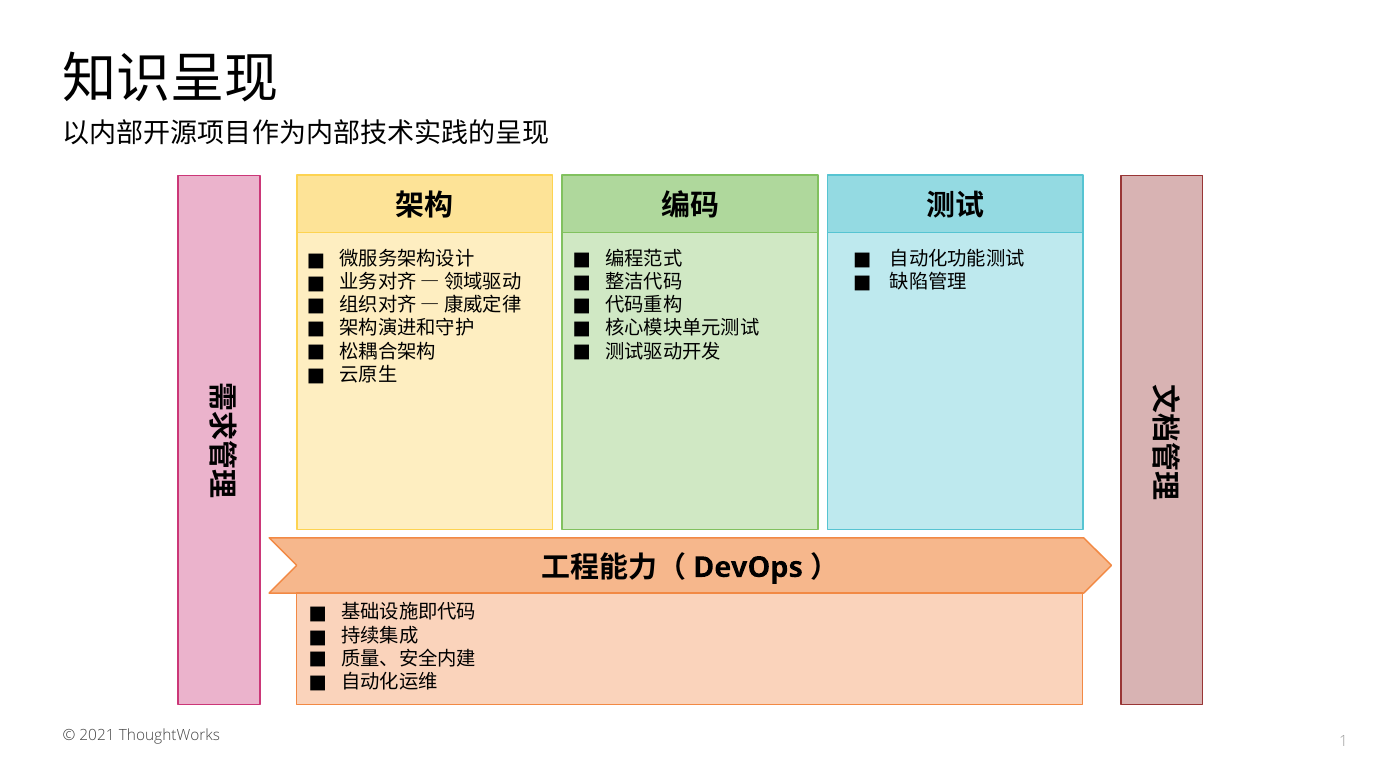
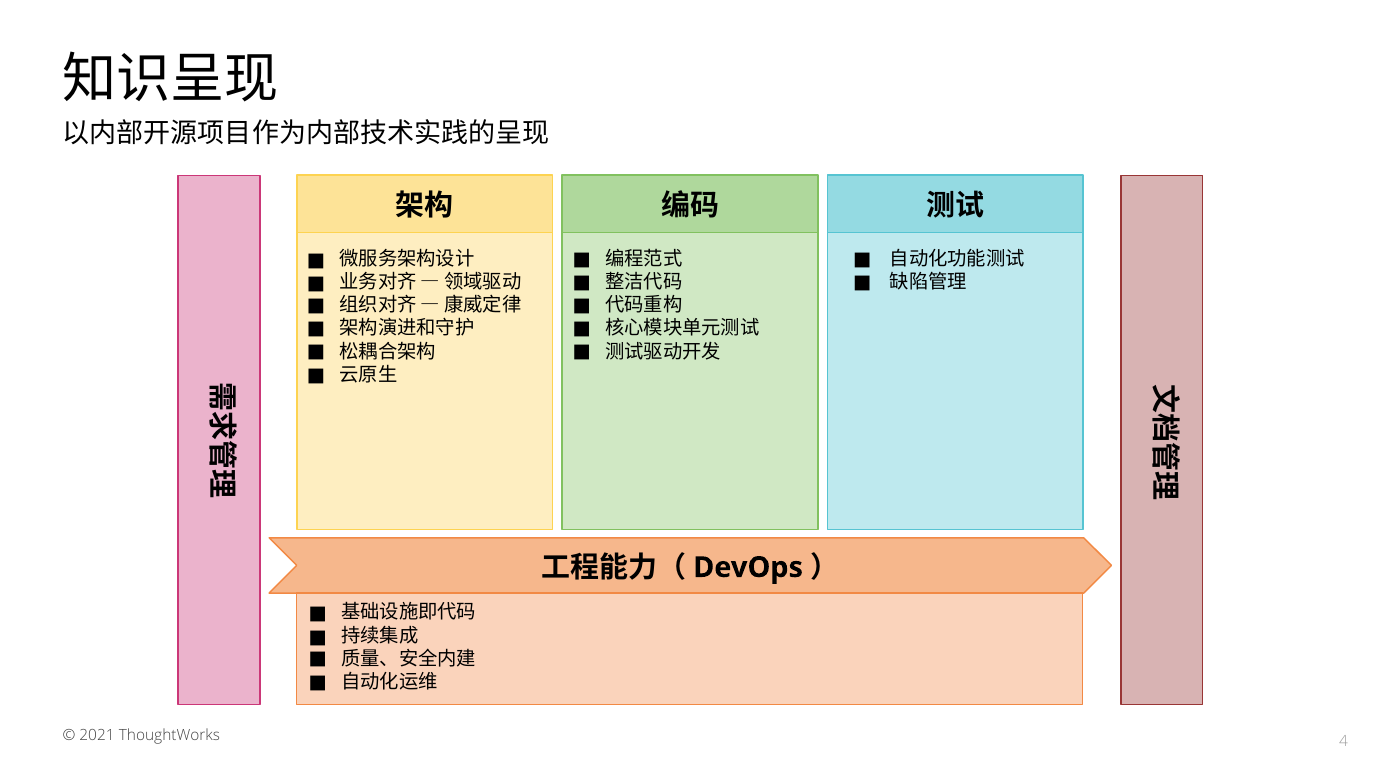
1: 1 -> 4 (1344, 741)
